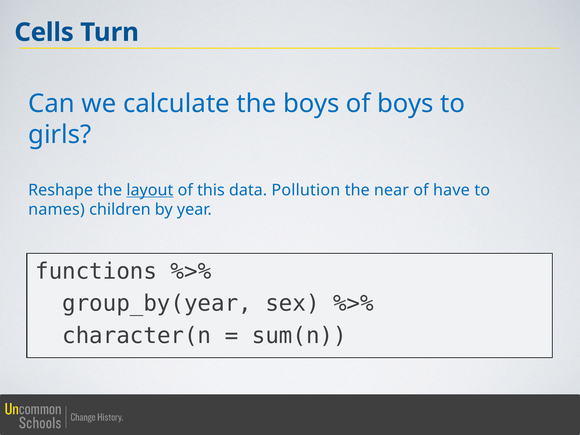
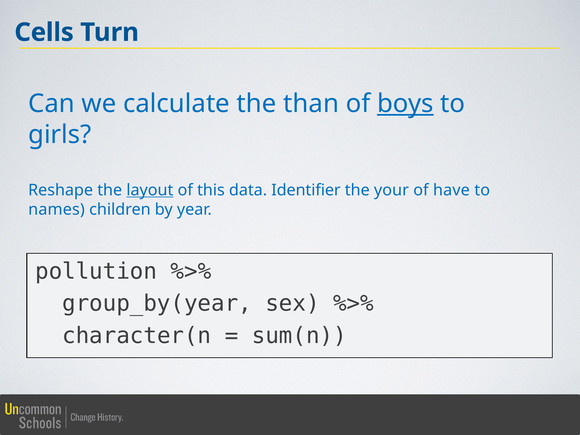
the boys: boys -> than (311, 104)
boys underline: none -> present (405, 104)
Pollution: Pollution -> Identifier (306, 190)
near: near -> your (391, 190)
functions: functions -> pollution (96, 271)
